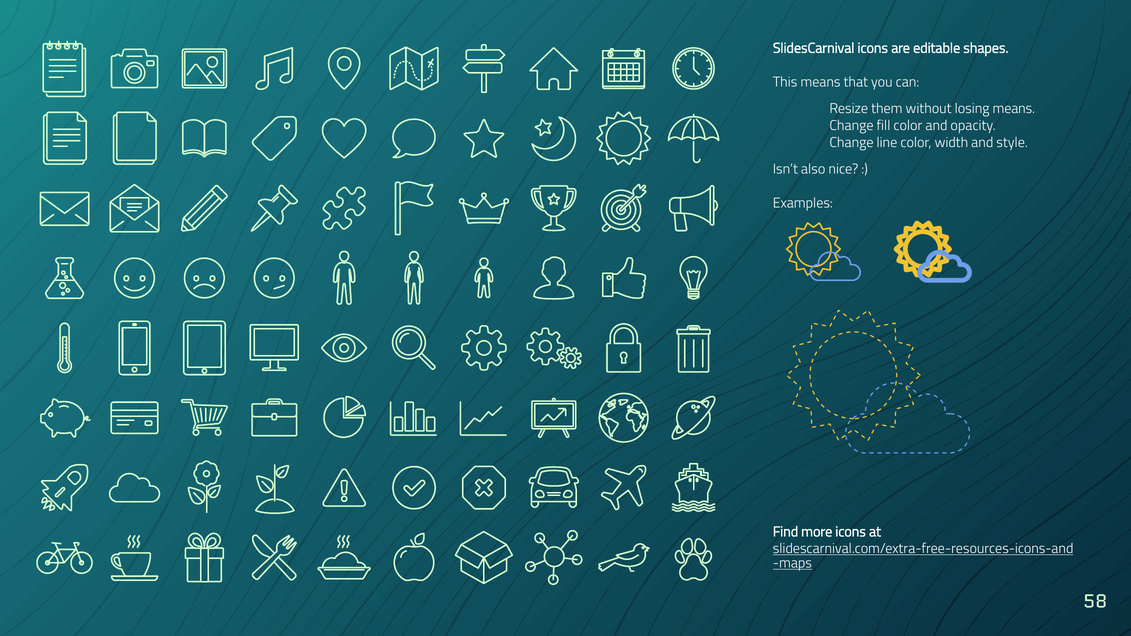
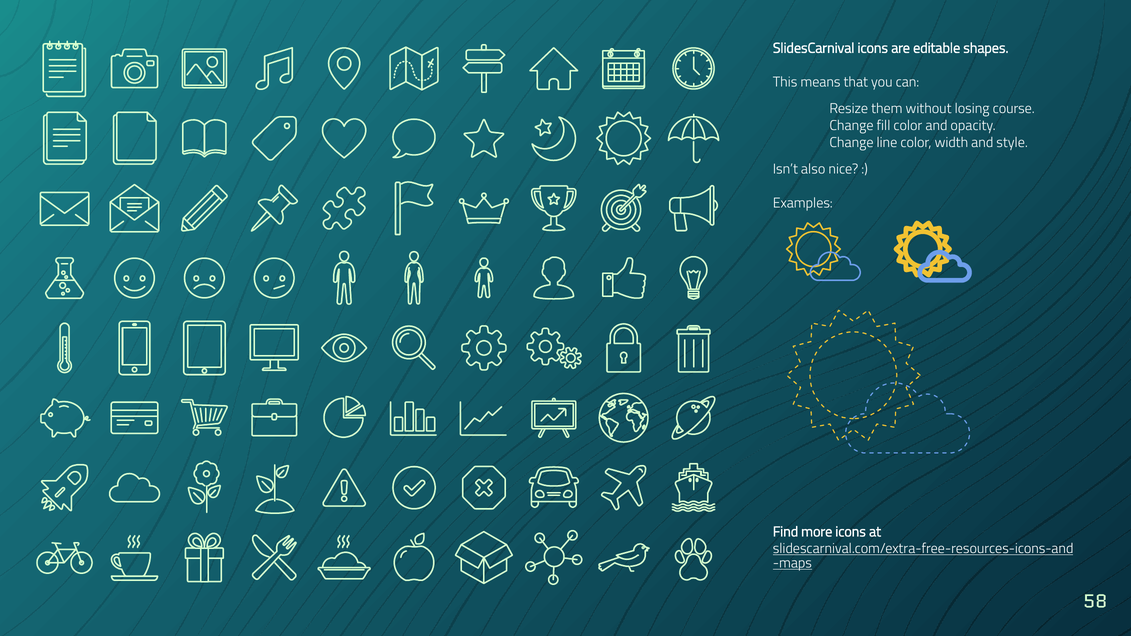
losing means: means -> course (1014, 109)
